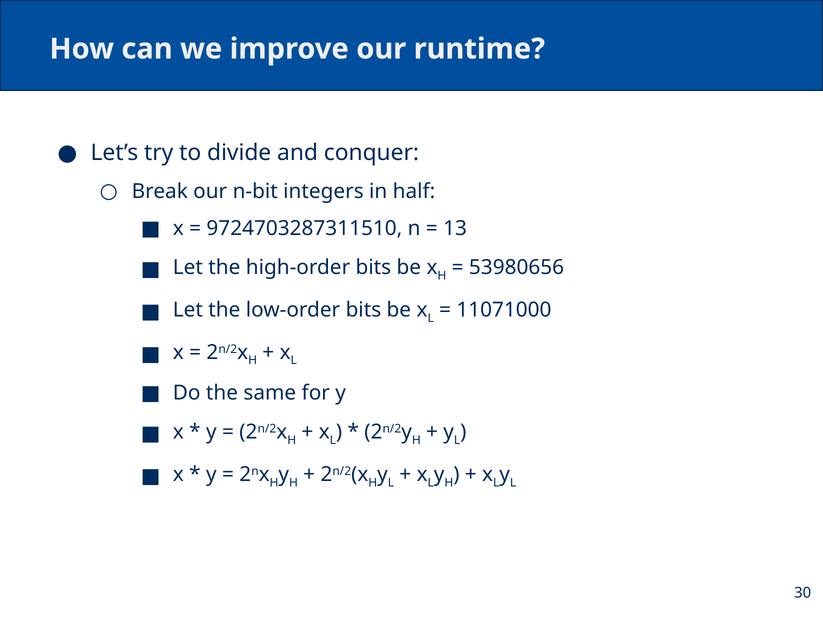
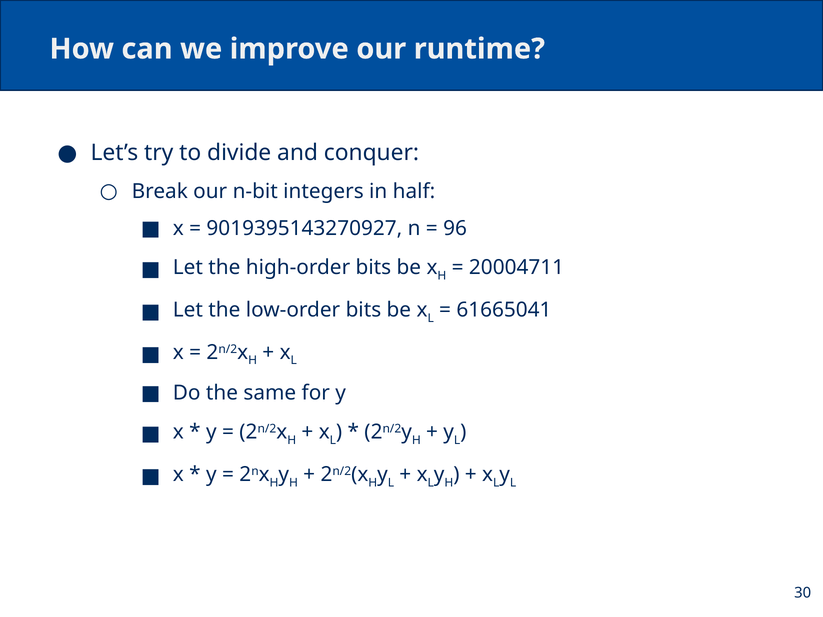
9724703287311510: 9724703287311510 -> 9019395143270927 (304, 229)
13: 13 -> 96 (455, 229)
53980656: 53980656 -> 20004711 (517, 268)
11071000: 11071000 -> 61665041 (504, 310)
